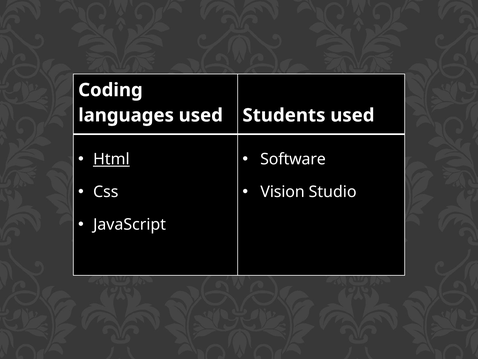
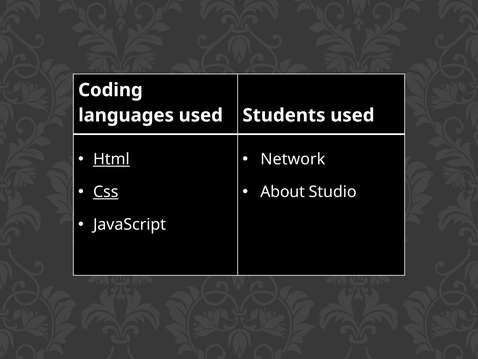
Software: Software -> Network (293, 159)
Css underline: none -> present (106, 192)
Vision: Vision -> About (283, 192)
